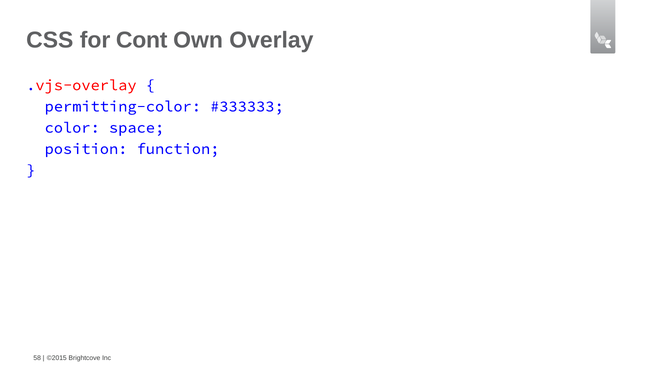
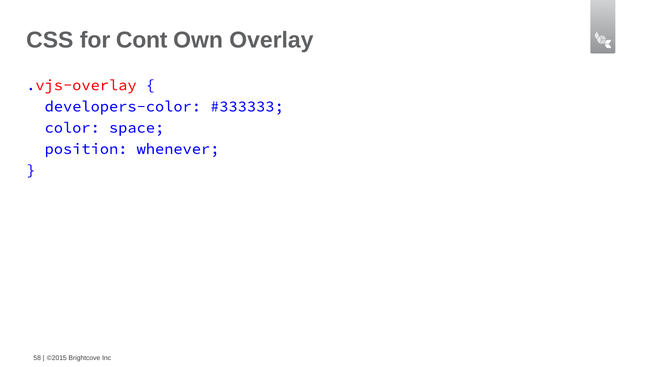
permitting-color: permitting-color -> developers-color (123, 106)
function: function -> whenever (178, 149)
